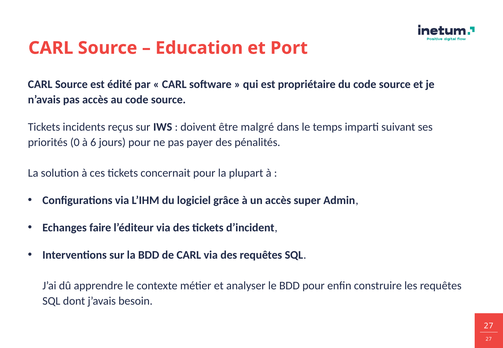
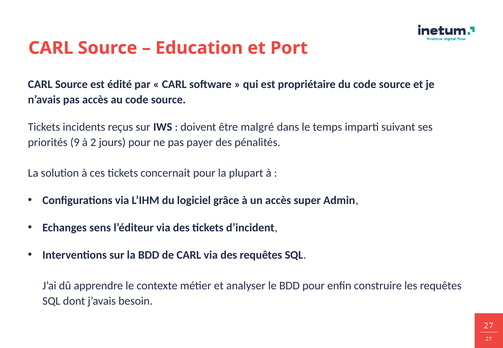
0: 0 -> 9 (75, 142)
6: 6 -> 2 (93, 142)
faire: faire -> sens (100, 228)
